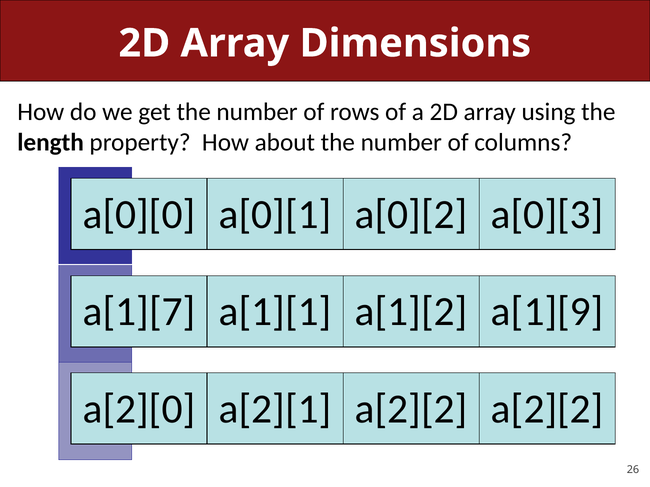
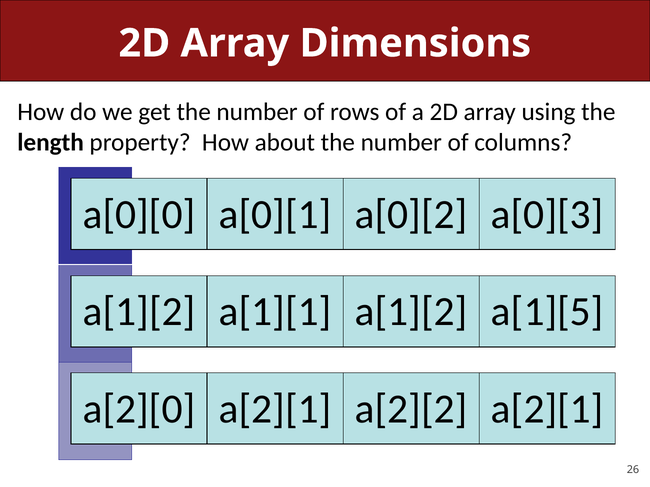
a[1][7: a[1][7 -> a[1][2 (139, 312)
a[1][9: a[1][9 -> a[1][5 (547, 312)
a[2][2 a[2][2: a[2][2 -> a[2][1 (547, 409)
